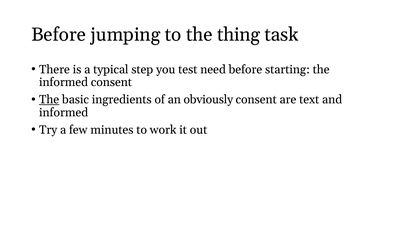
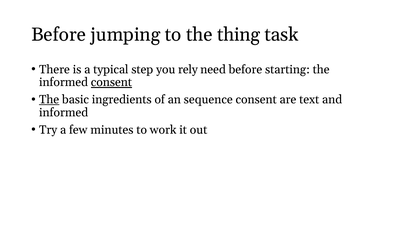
test: test -> rely (188, 69)
consent underline: none -> present (111, 82)
obviously: obviously -> sequence (208, 100)
